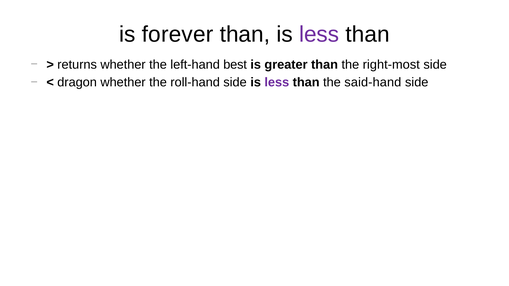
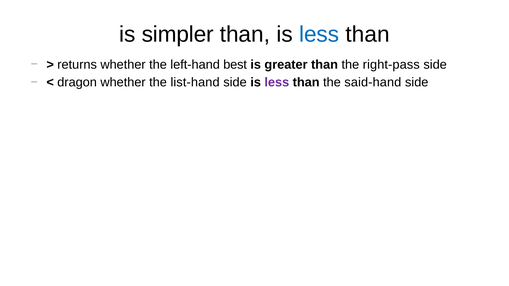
forever: forever -> simpler (178, 34)
less colour: purple -> blue (319, 34)
right-most: right-most -> right-pass (391, 65)
roll-hand: roll-hand -> list-hand (195, 83)
